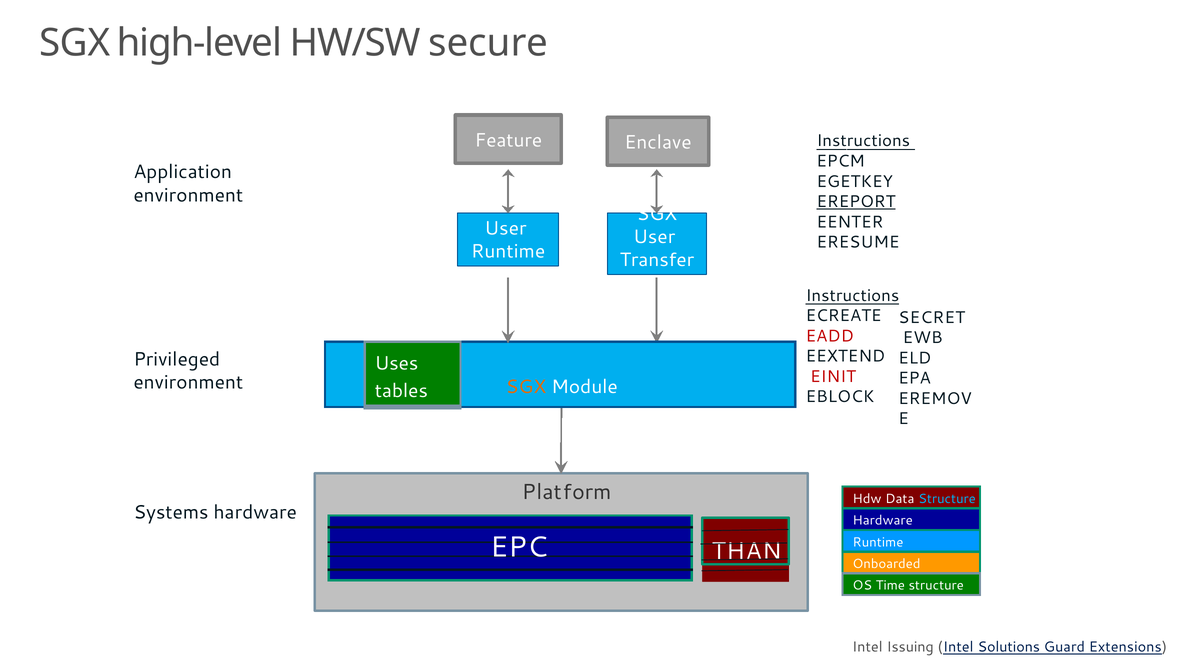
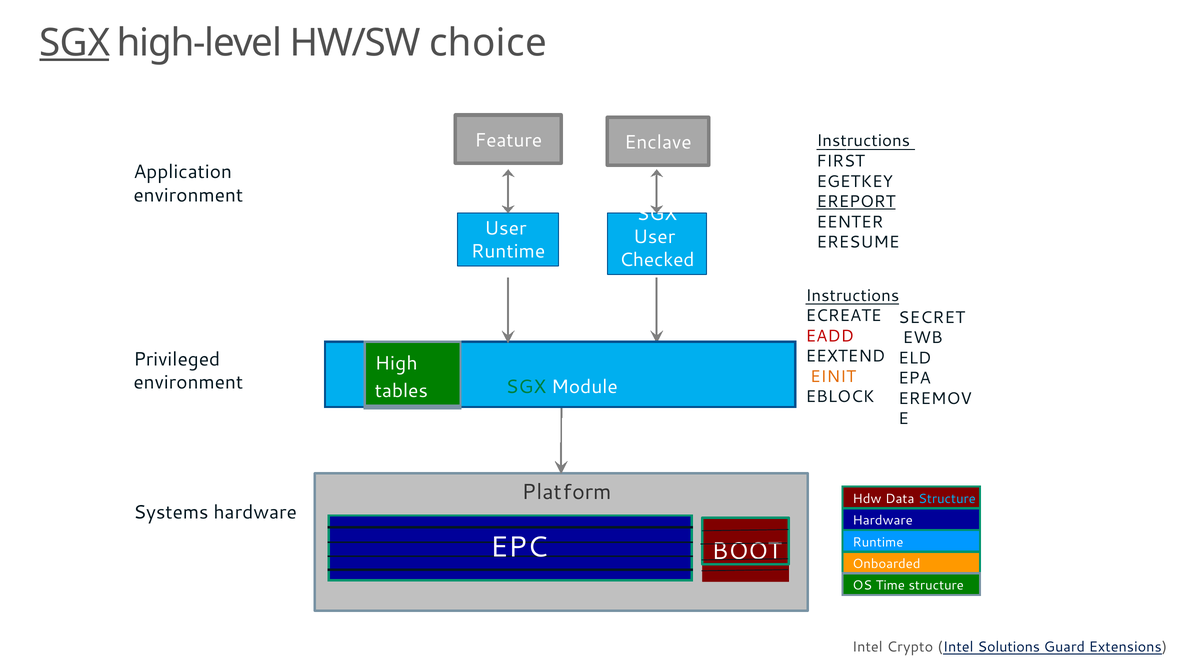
SGX underline: none -> present (75, 43)
secure: secure -> choice (488, 43)
EPCM: EPCM -> FIRST (841, 161)
Transfer: Transfer -> Checked (657, 260)
Uses: Uses -> High (396, 364)
EINIT colour: red -> orange (833, 377)
SGX colour: orange -> green (526, 387)
THAN: THAN -> BOOT (747, 551)
Issuing: Issuing -> Crypto (910, 647)
